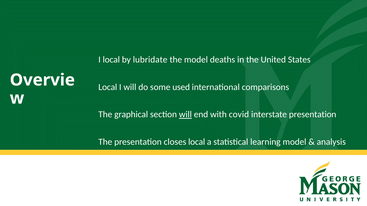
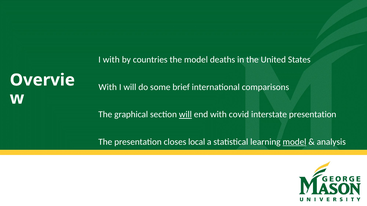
I local: local -> with (111, 60)
lubridate: lubridate -> countries (150, 60)
Local: Local -> With (108, 87)
used: used -> brief (181, 87)
model underline: none -> present (295, 142)
